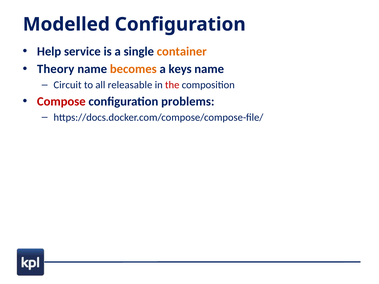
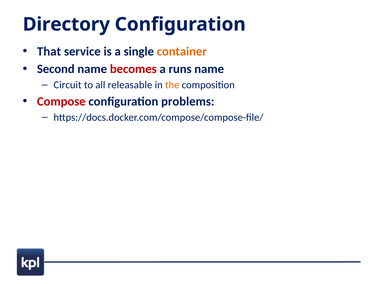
Modelled: Modelled -> Directory (66, 24)
Help: Help -> That (49, 51)
Theory: Theory -> Second (56, 69)
becomes colour: orange -> red (133, 69)
keys: keys -> runs (180, 69)
the colour: red -> orange (172, 85)
